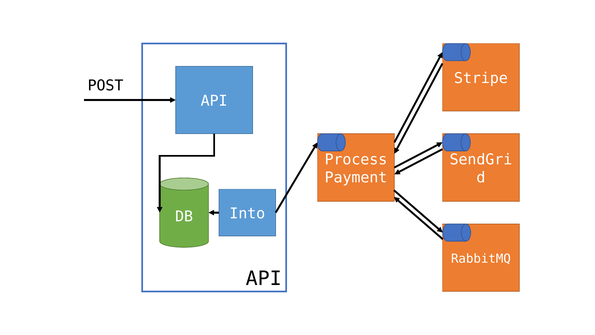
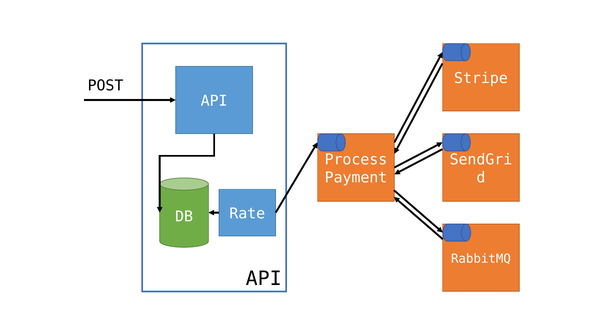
Into: Into -> Rate (247, 213)
